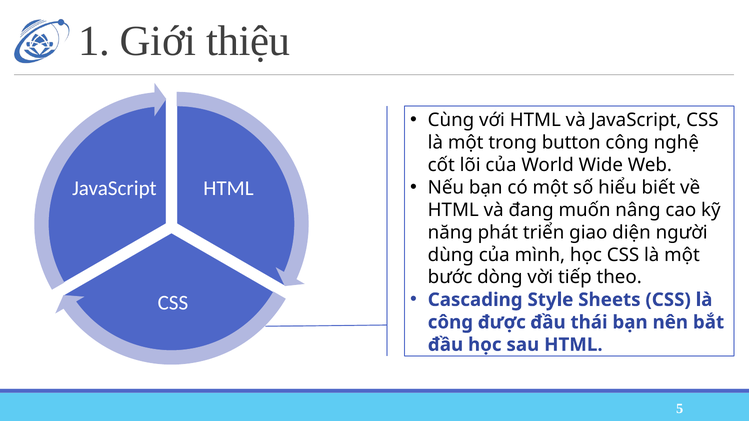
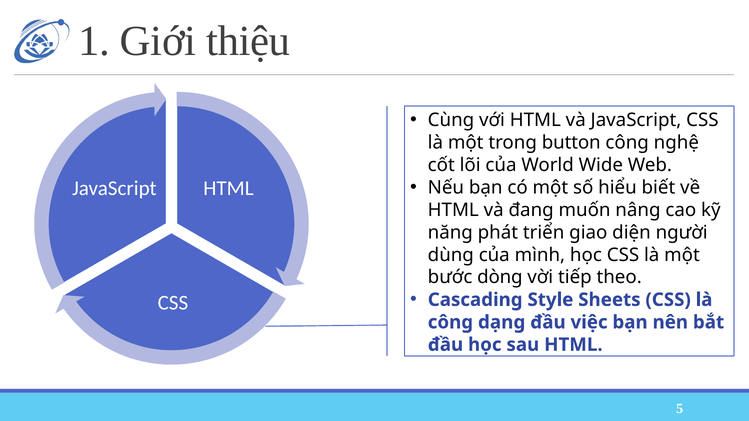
được: được -> dạng (502, 322)
thái: thái -> việc (589, 322)
